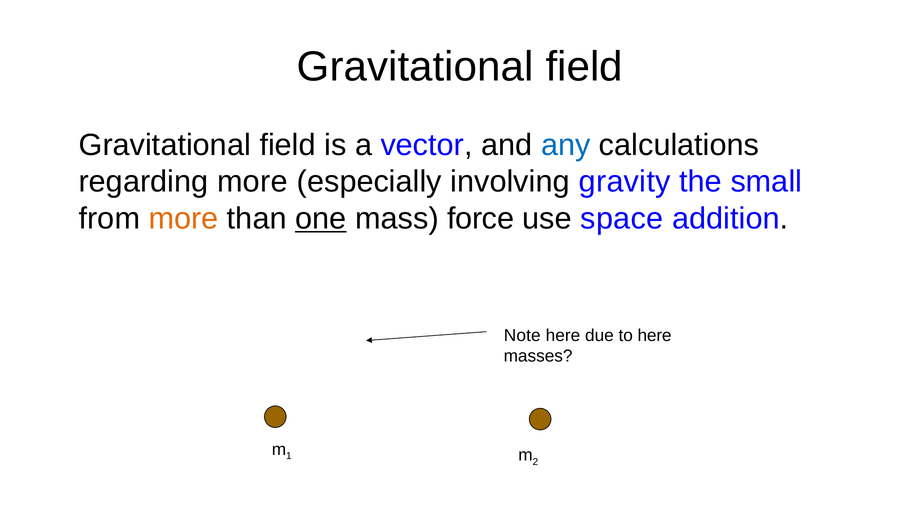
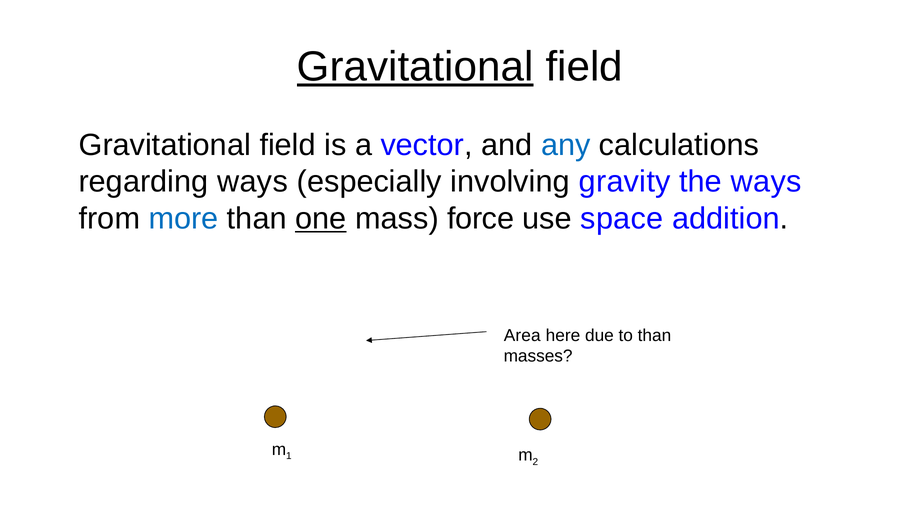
Gravitational underline: none -> present (415, 67)
regarding more: more -> ways (252, 182)
the small: small -> ways (766, 182)
more colour: orange -> blue (184, 218)
Note: Note -> Area (522, 335)
to here: here -> than (654, 335)
